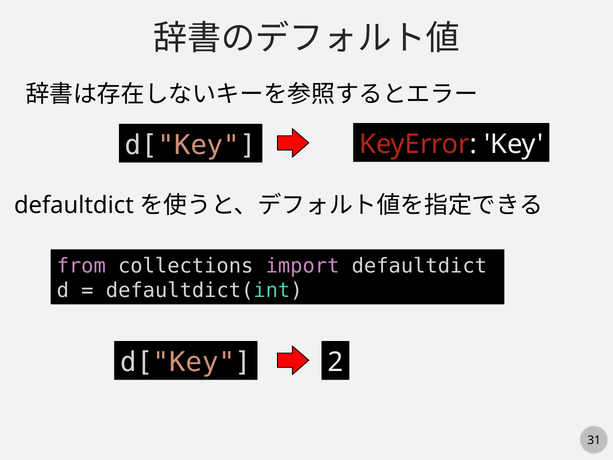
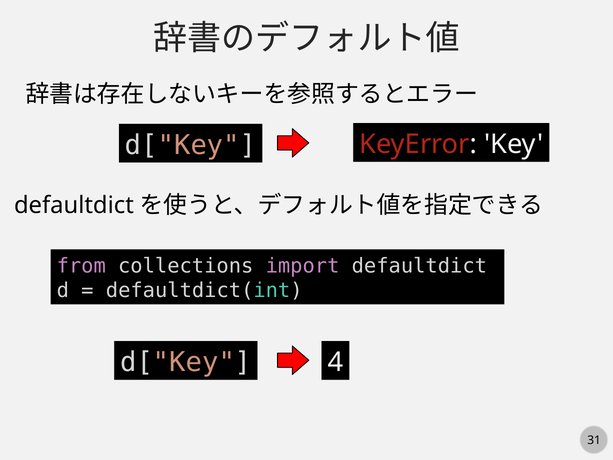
2: 2 -> 4 (335, 362)
